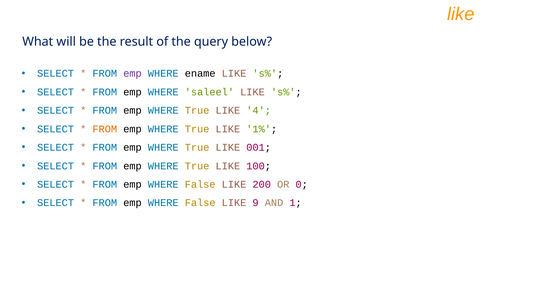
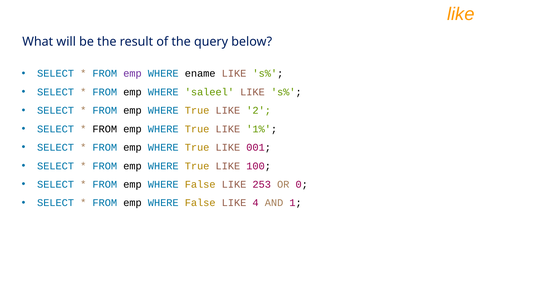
4: 4 -> 2 (259, 110)
FROM colour: orange -> black (105, 129)
200: 200 -> 253 (262, 184)
9: 9 -> 4 (256, 203)
